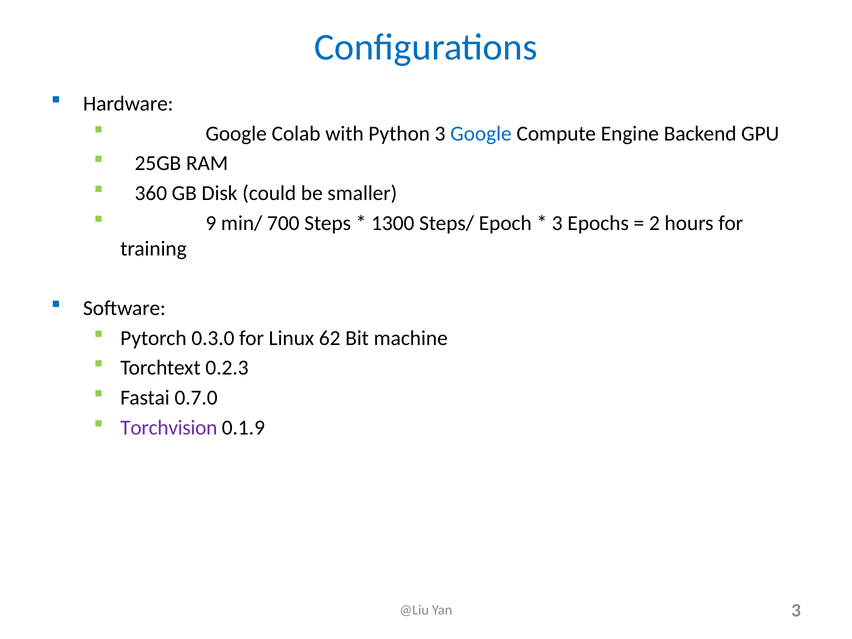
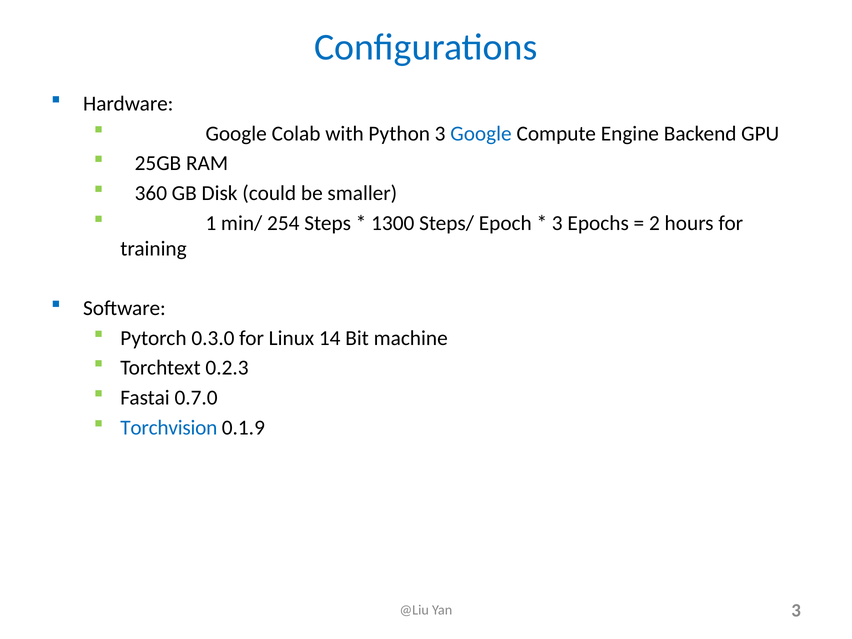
9: 9 -> 1 (211, 223)
700: 700 -> 254 (283, 223)
62: 62 -> 14 (330, 338)
Torchvision colour: purple -> blue (169, 427)
